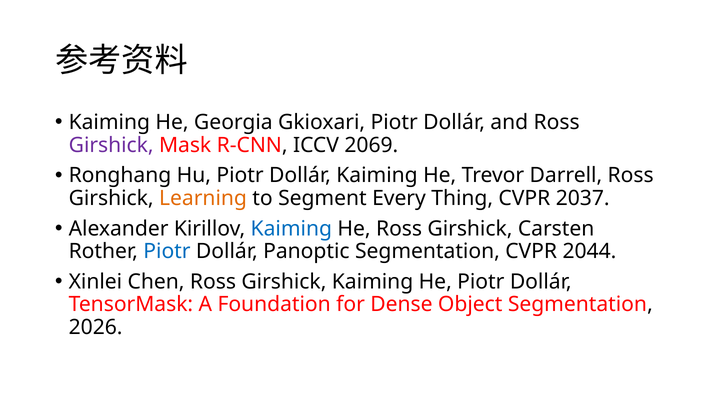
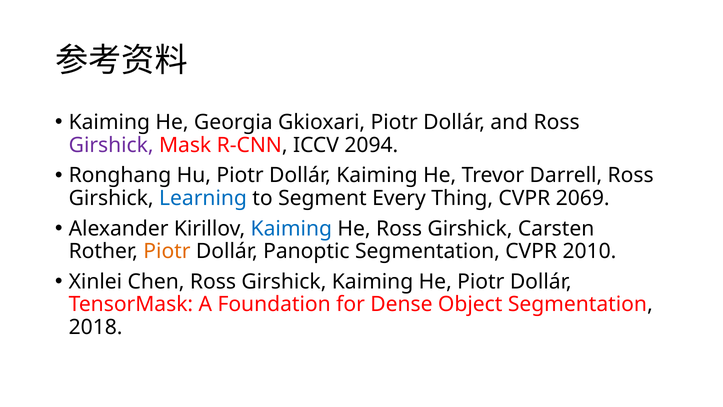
2069: 2069 -> 2094 (371, 145)
Learning colour: orange -> blue (203, 198)
2037: 2037 -> 2069 (583, 198)
Piotr colour: blue -> orange (167, 251)
2044: 2044 -> 2010 (589, 251)
2026: 2026 -> 2018 (96, 327)
